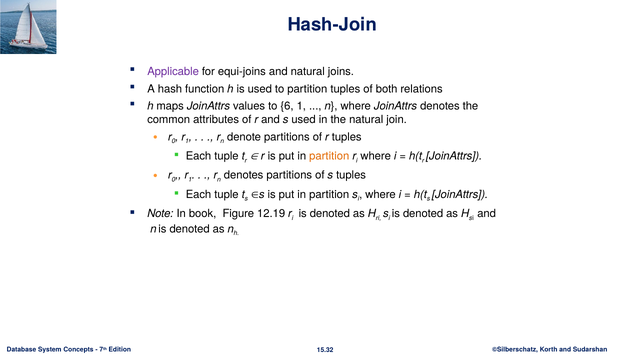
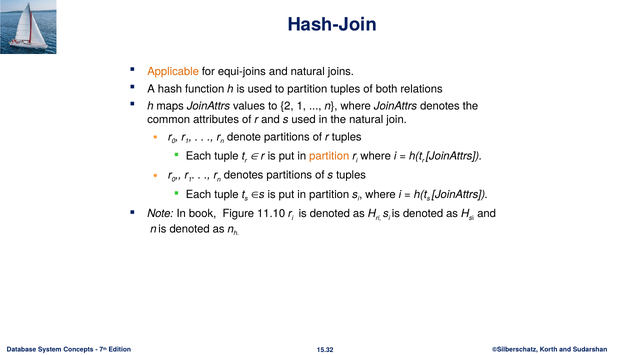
Applicable colour: purple -> orange (173, 72)
6: 6 -> 2 (287, 106)
12.19: 12.19 -> 11.10 (271, 214)
